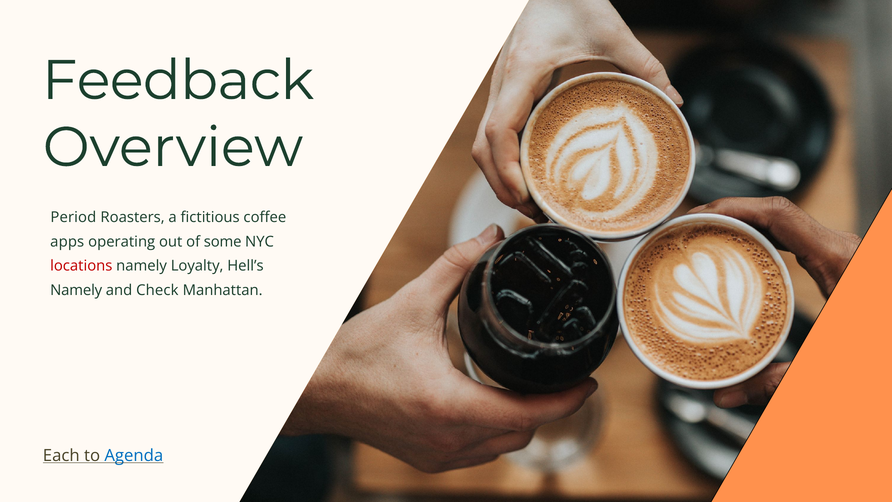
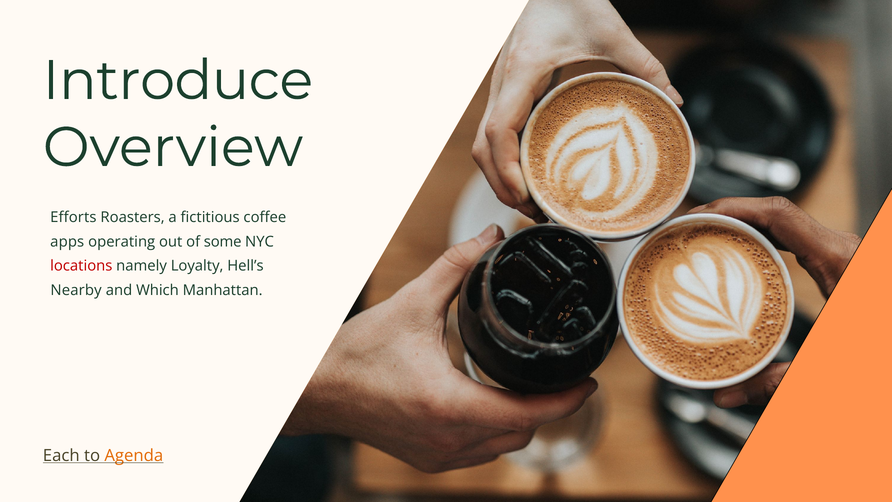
Feedback: Feedback -> Introduce (178, 81)
Period: Period -> Efforts (73, 217)
Namely: Namely -> Nearby (76, 290)
Check: Check -> Which (157, 290)
Agenda colour: blue -> orange (134, 456)
